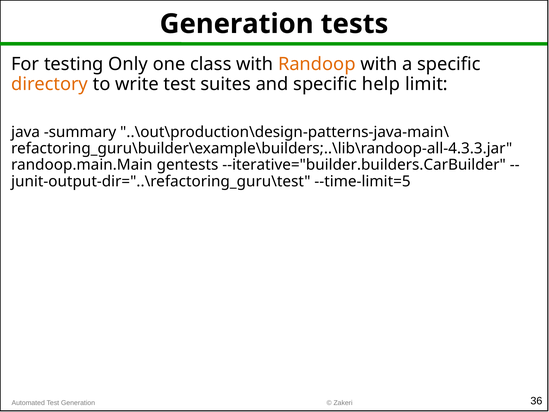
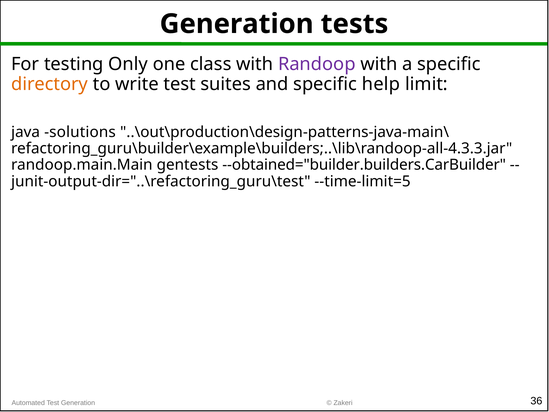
Randoop colour: orange -> purple (317, 64)
summary: summary -> solutions (80, 132)
--iterative="builder.builders.CarBuilder: --iterative="builder.builders.CarBuilder -> --obtained="builder.builders.CarBuilder (364, 165)
